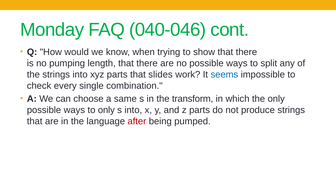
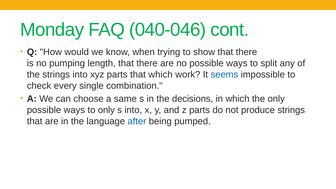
that slides: slides -> which (160, 74)
transform: transform -> decisions (193, 99)
after colour: red -> blue (137, 121)
